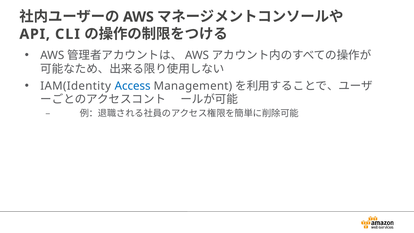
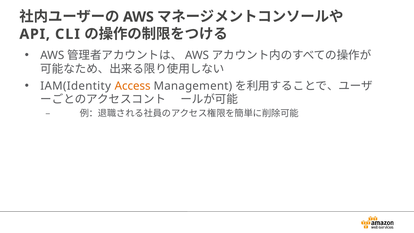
Access colour: blue -> orange (133, 86)
